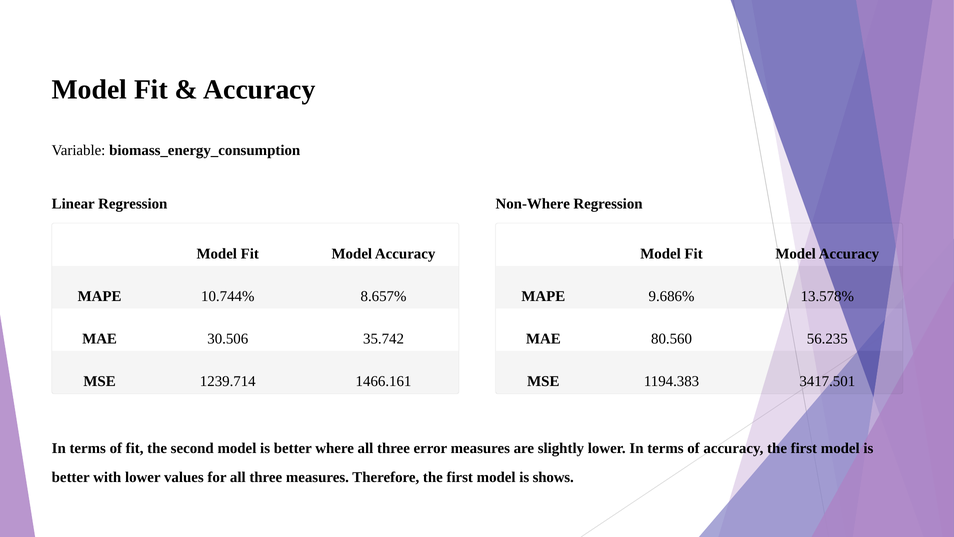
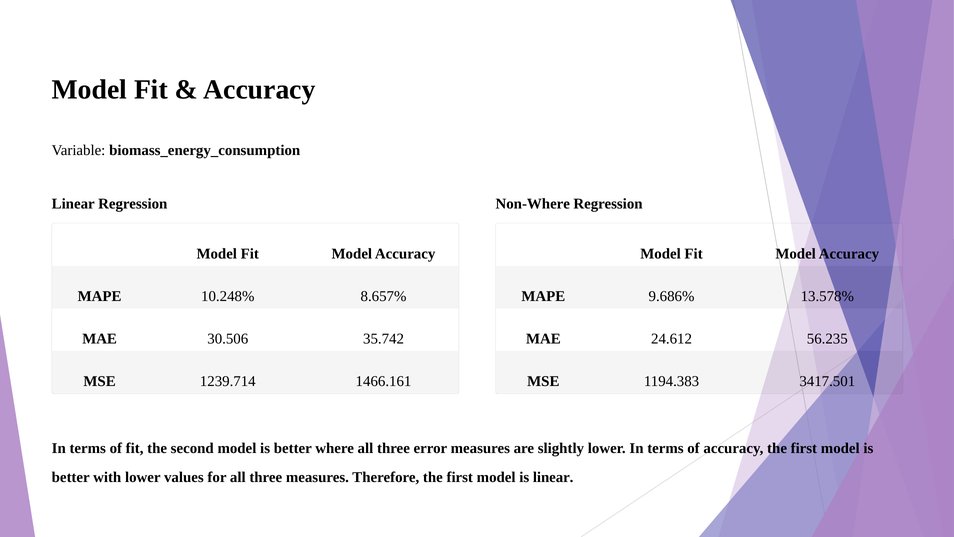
10.744%: 10.744% -> 10.248% (228, 296)
80.560: 80.560 -> 24.612 (672, 339)
is shows: shows -> linear (553, 477)
